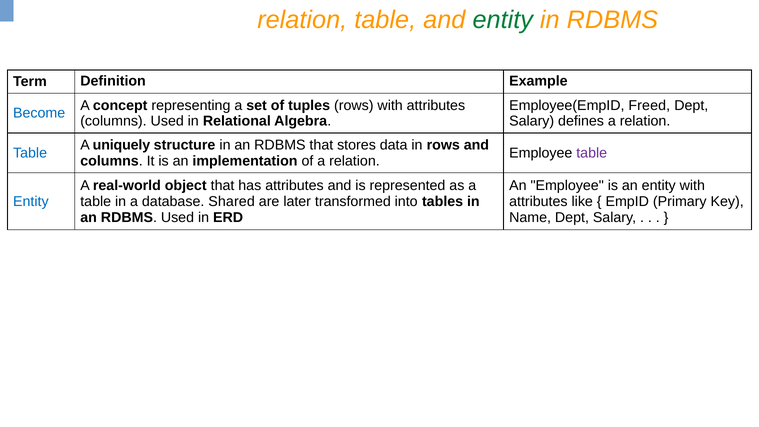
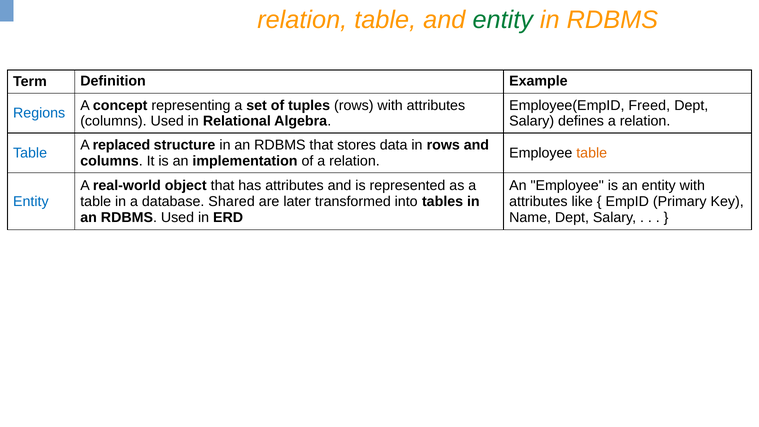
Become: Become -> Regions (39, 113)
uniquely: uniquely -> replaced (121, 145)
table colour: purple -> orange (592, 153)
